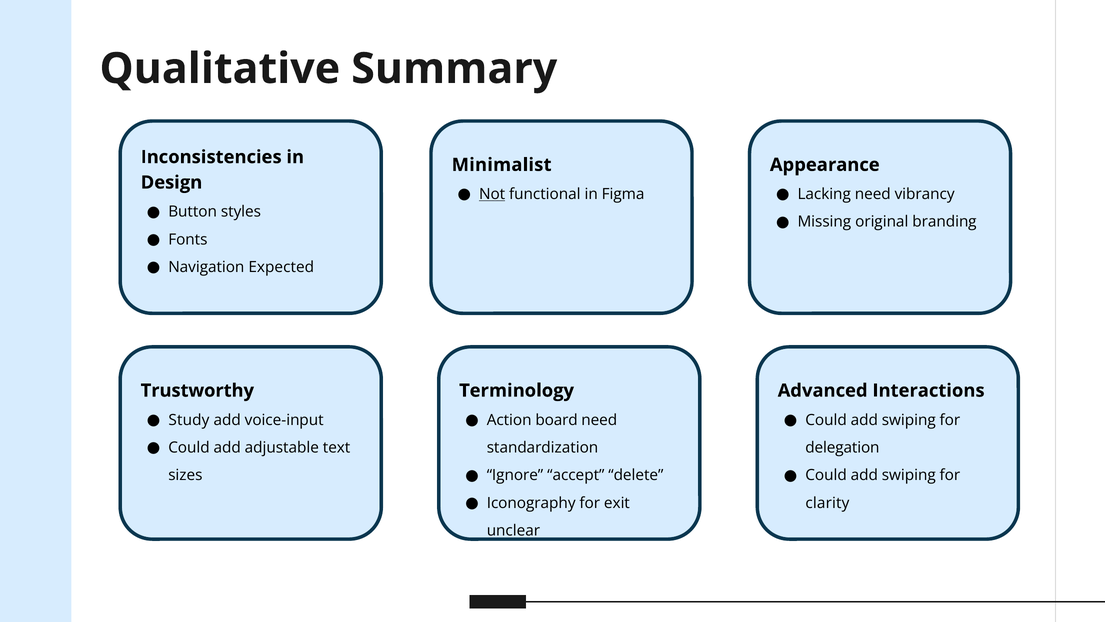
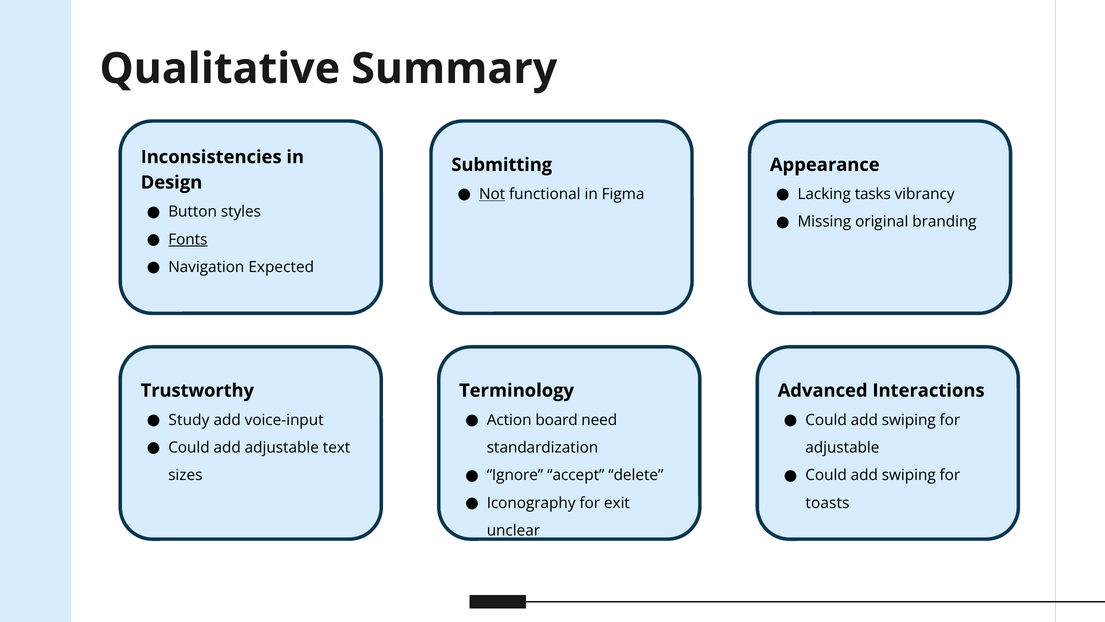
Minimalist: Minimalist -> Submitting (502, 165)
Lacking need: need -> tasks (873, 194)
Fonts underline: none -> present (188, 239)
delegation: delegation -> adjustable (842, 447)
clarity: clarity -> toasts (827, 503)
